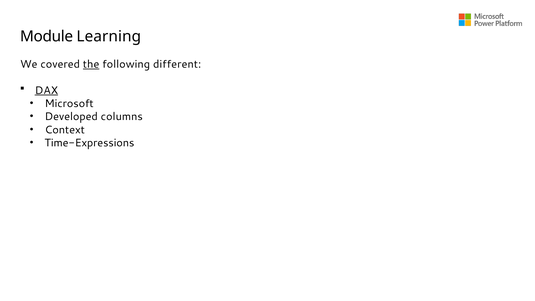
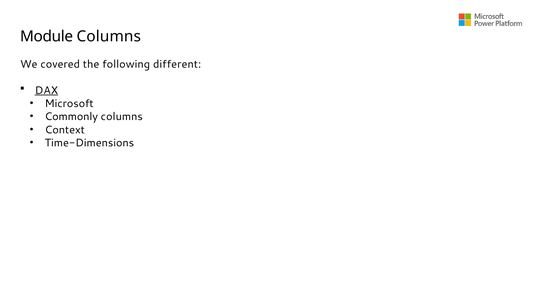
Module Learning: Learning -> Columns (109, 37)
the underline: present -> none (91, 64)
Developed: Developed -> Commonly (71, 117)
Time-Expressions: Time-Expressions -> Time-Dimensions (89, 143)
